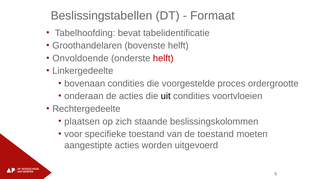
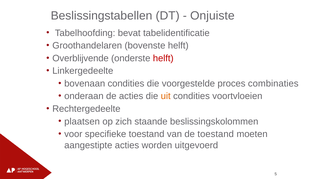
Formaat: Formaat -> Onjuiste (212, 16)
Onvoldoende: Onvoldoende -> Overblijvende (80, 58)
ordergrootte: ordergrootte -> combinaties (273, 84)
uit colour: black -> orange (166, 96)
